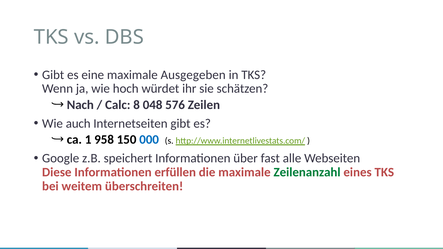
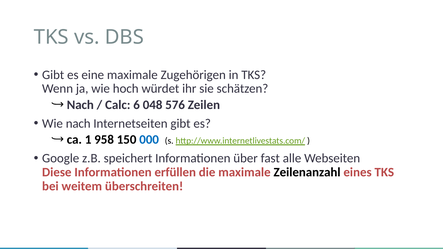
Ausgegeben: Ausgegeben -> Zugehörigen (193, 75)
8: 8 -> 6 (137, 105)
Wie auch: auch -> nach (78, 124)
Zeilenanzahl colour: green -> black (307, 172)
